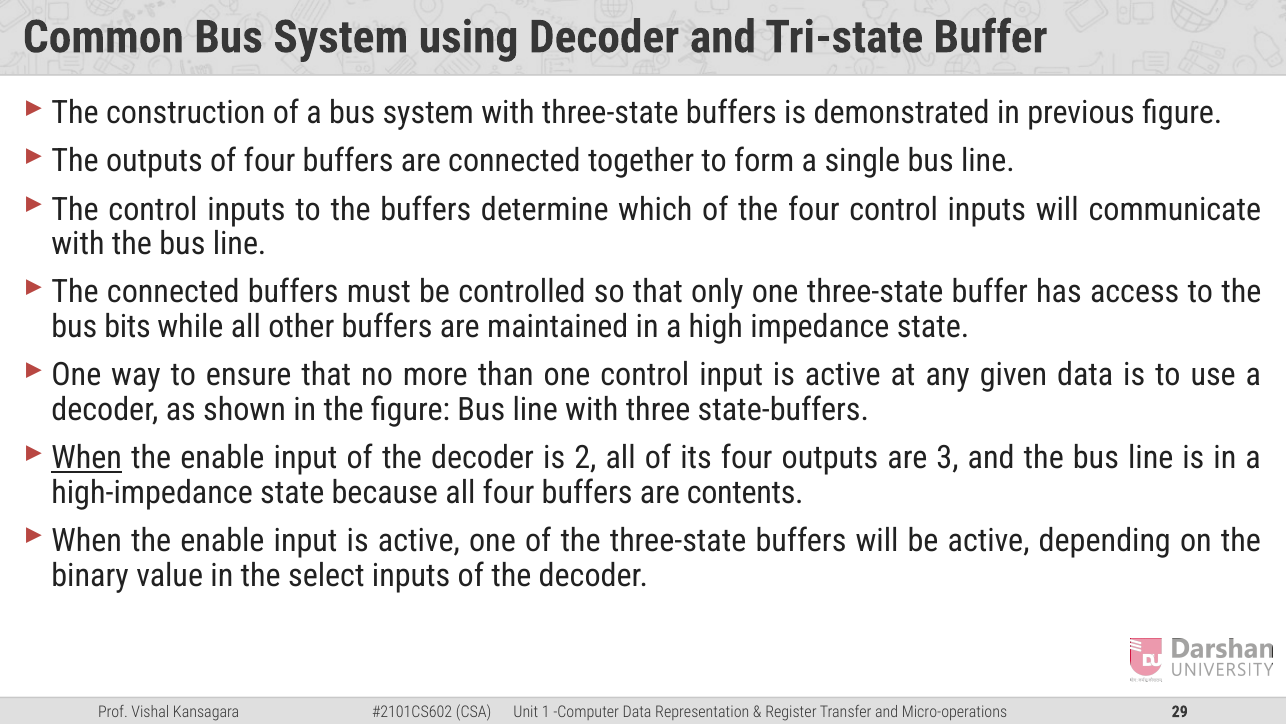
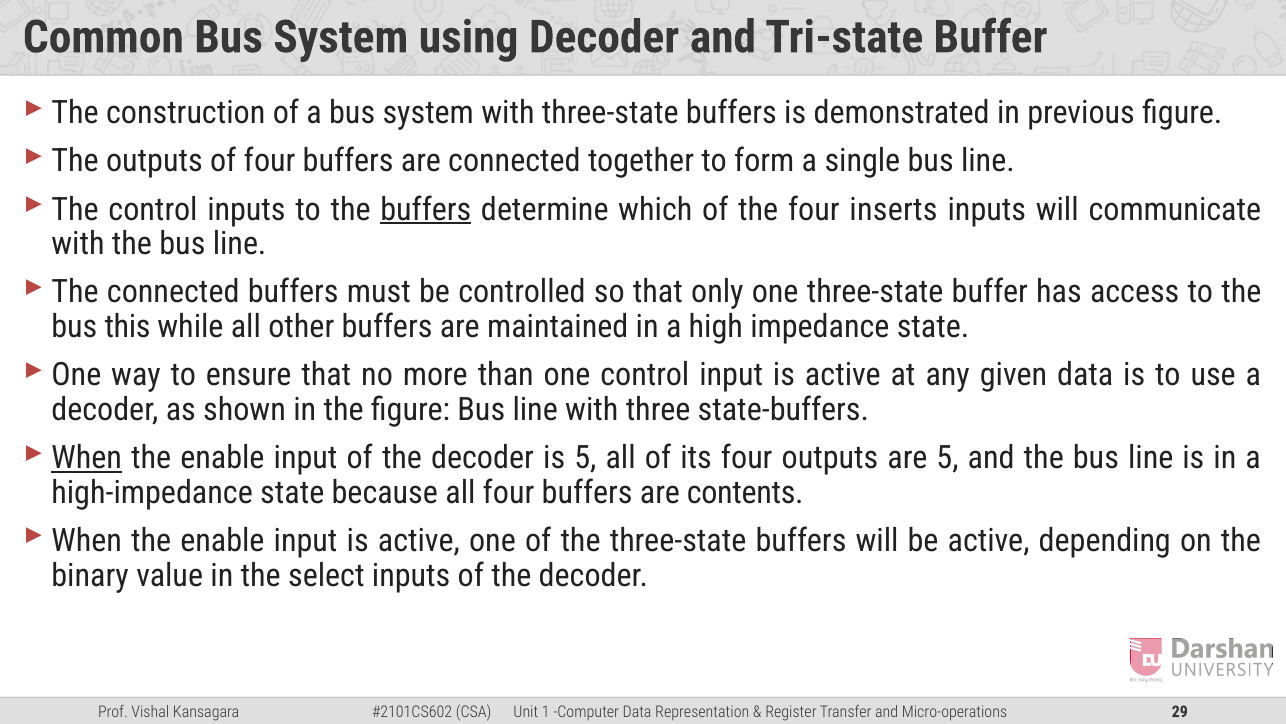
buffers underline: none -> present (426, 209)
four control: control -> inserts (893, 209)
bits: bits -> this (128, 327)
is 2: 2 -> 5 (585, 458)
are 3: 3 -> 5 (948, 458)
